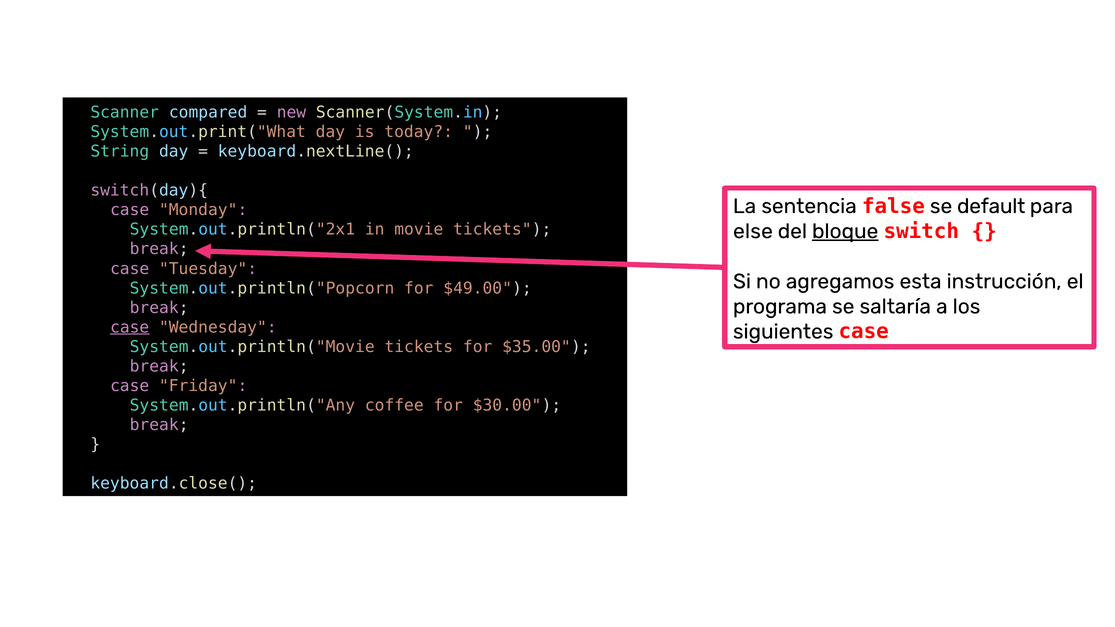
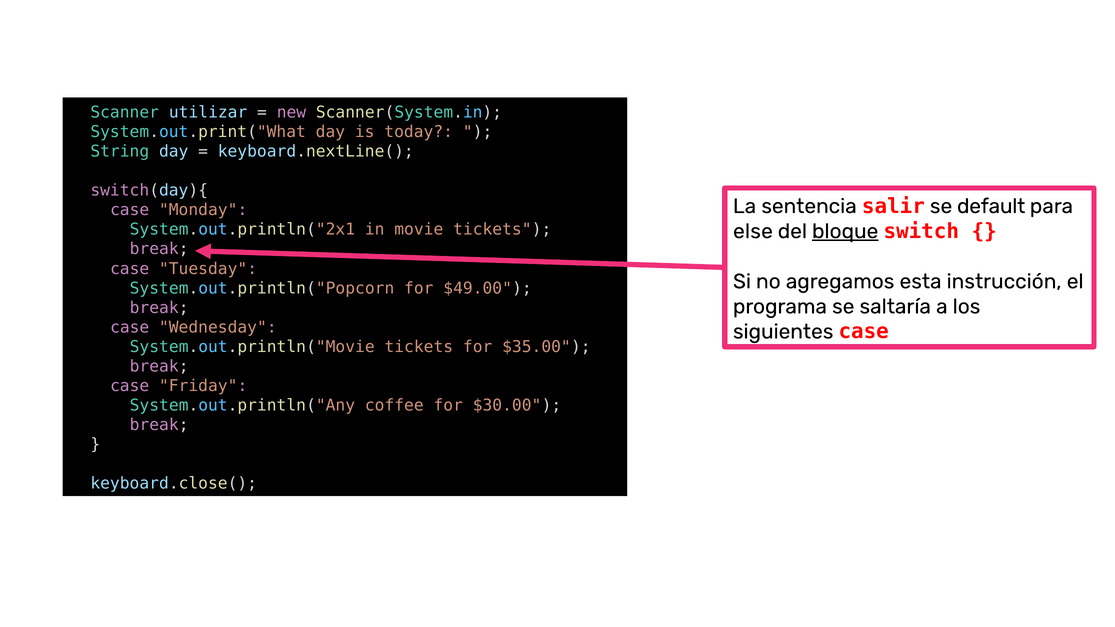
compared: compared -> utilizar (208, 113)
false: false -> salir (893, 206)
case underline: present -> none (130, 327)
